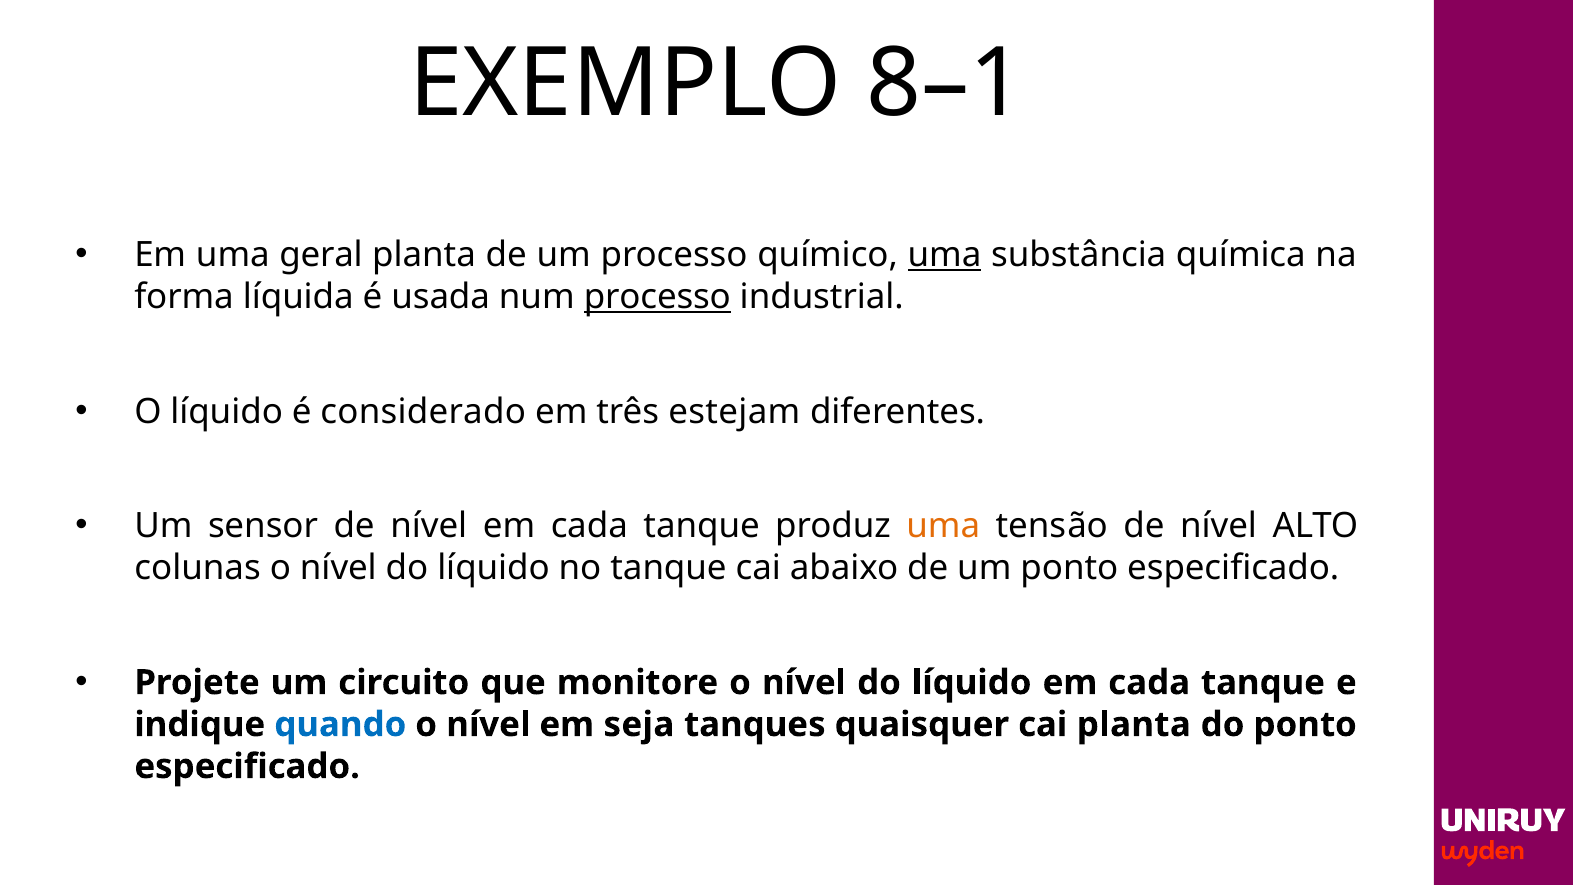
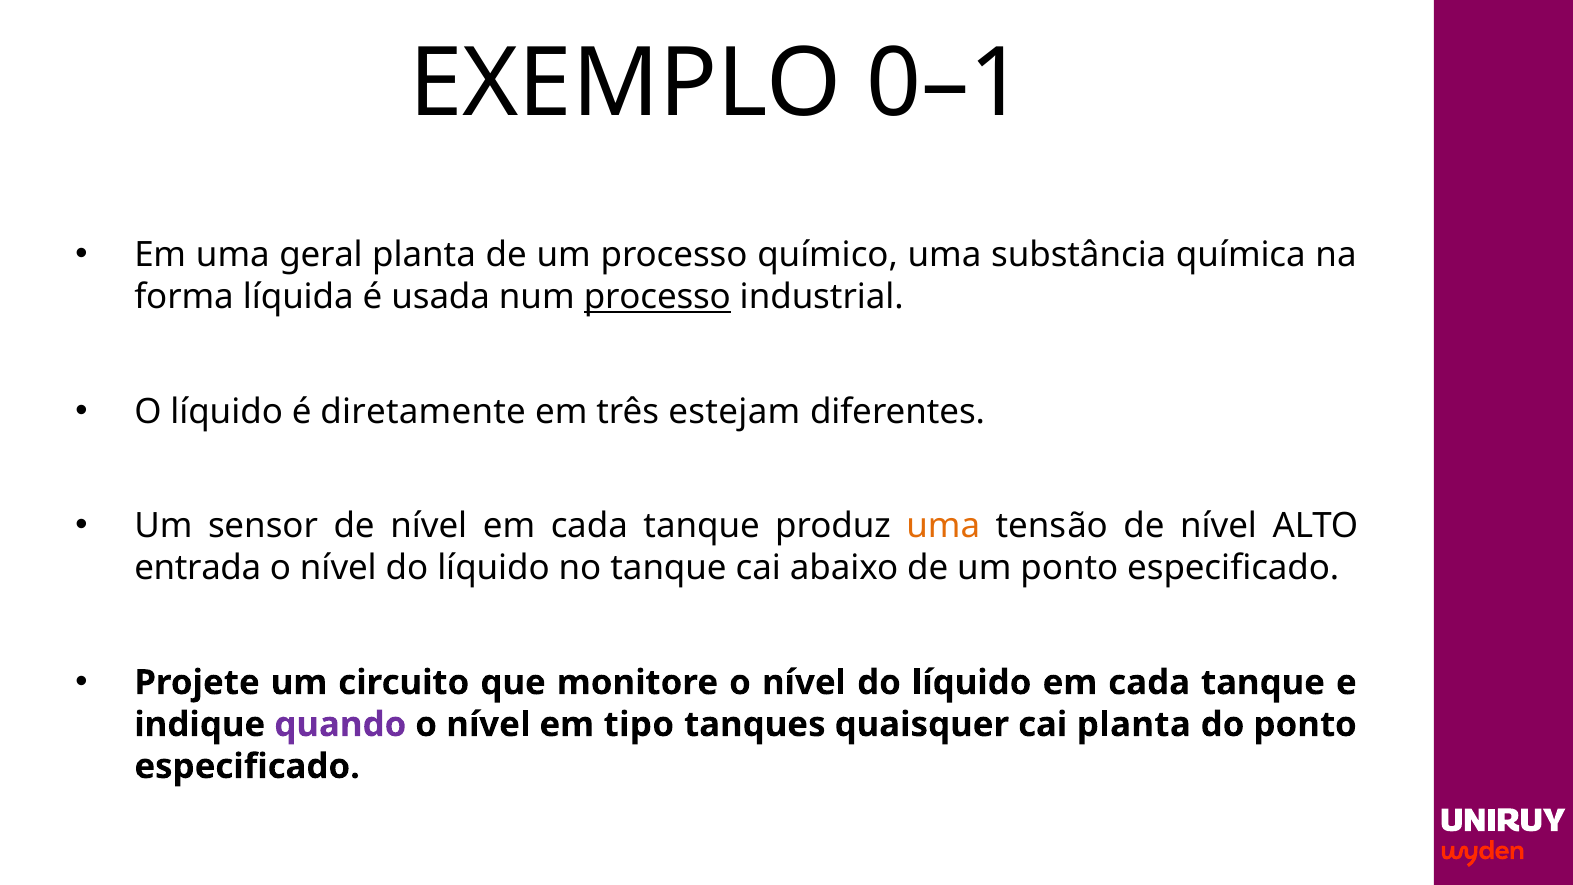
8–1: 8–1 -> 0–1 (945, 83)
uma underline: present -> none (944, 255)
considerado: considerado -> diretamente (423, 412)
colunas: colunas -> entrada (198, 568)
quando colour: blue -> purple (340, 724)
seja: seja -> tipo (639, 724)
